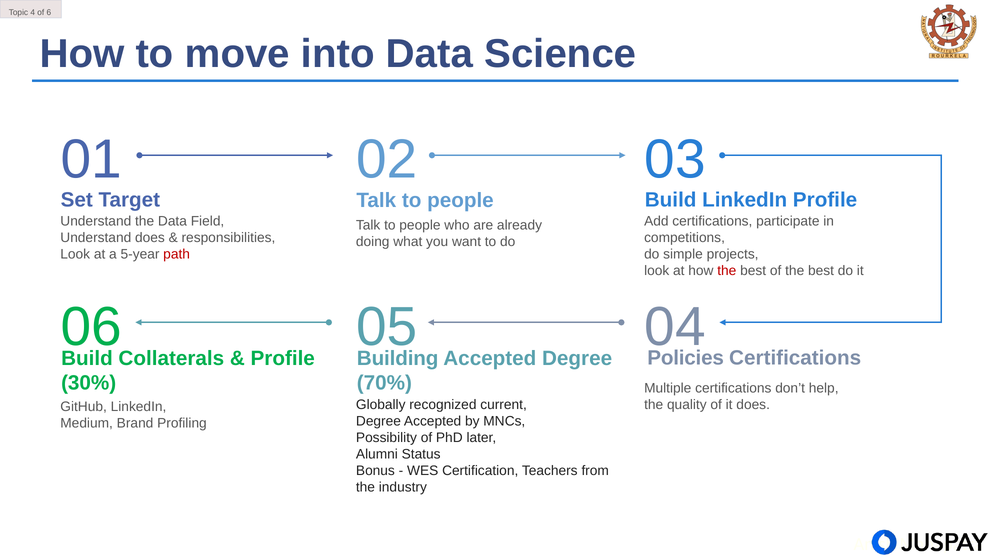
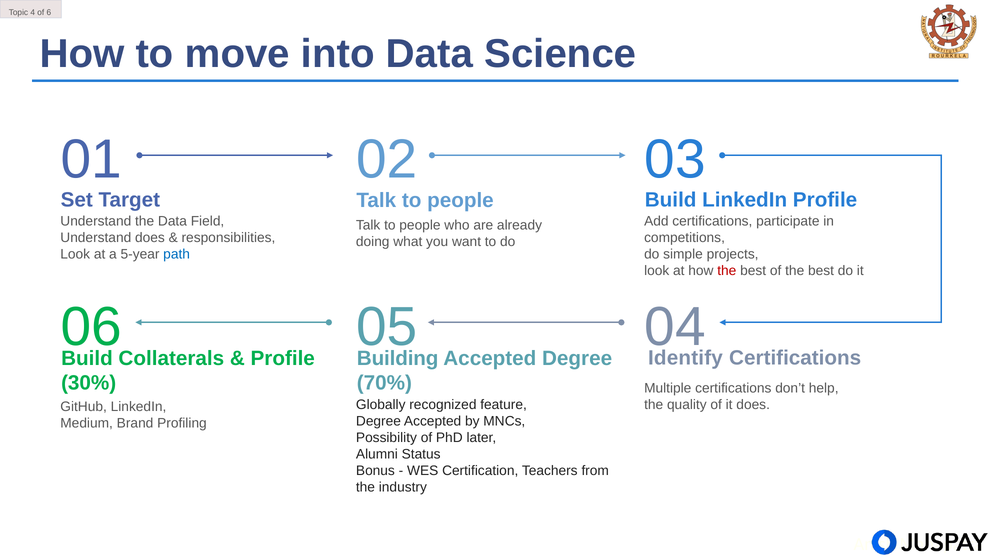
path colour: red -> blue (177, 254)
Policies: Policies -> Identify (685, 358)
current: current -> feature (504, 404)
